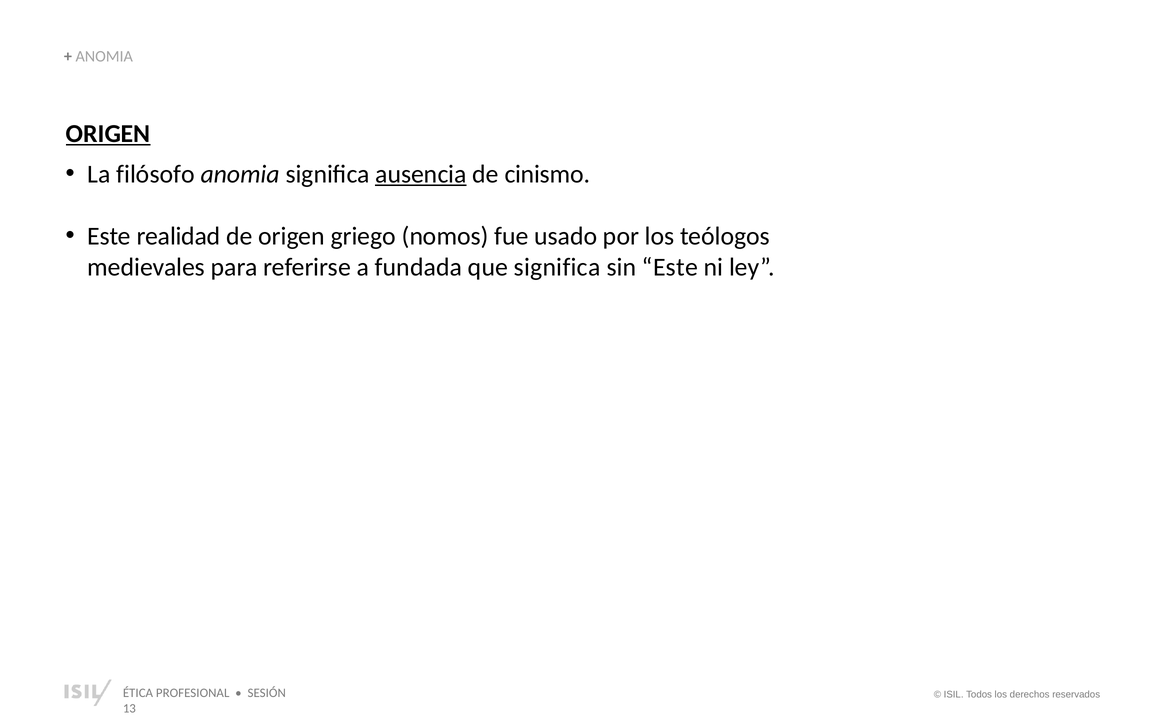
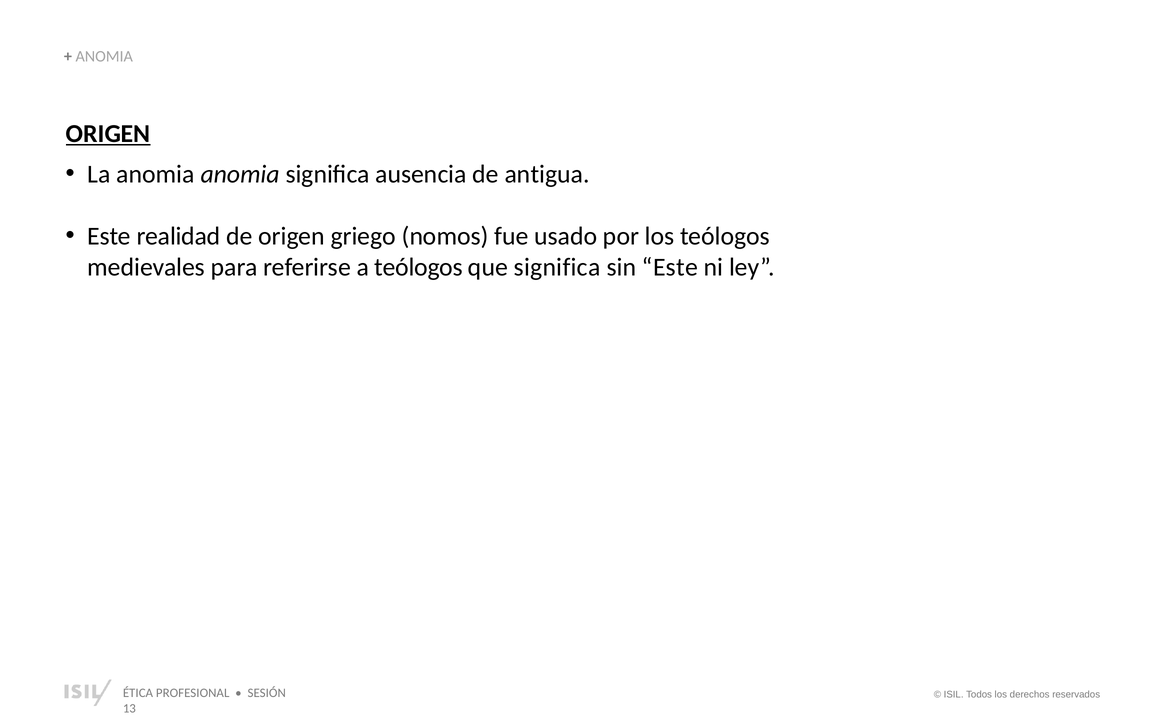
La filósofo: filósofo -> anomia (155, 174)
ausencia underline: present -> none (421, 174)
cinismo: cinismo -> antigua (547, 174)
a fundada: fundada -> teólogos (419, 267)
